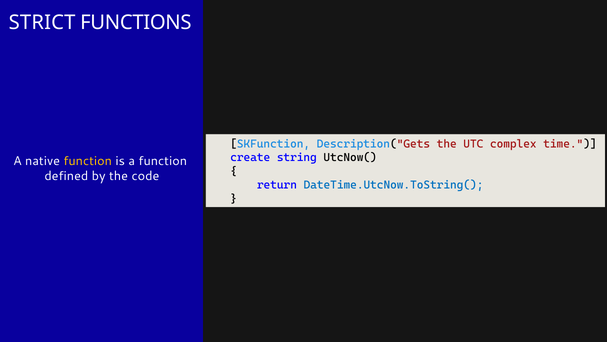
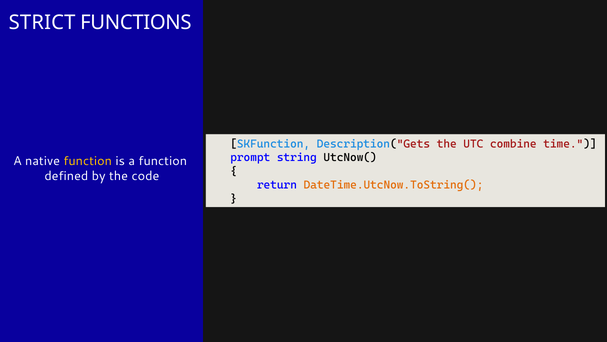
complex: complex -> combine (513, 144)
create: create -> prompt (250, 157)
DateTime.UtcNow.ToString( colour: blue -> orange (394, 185)
